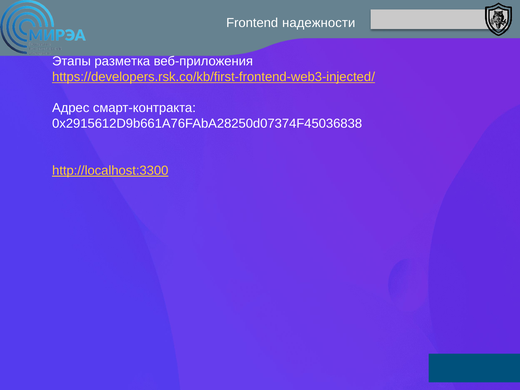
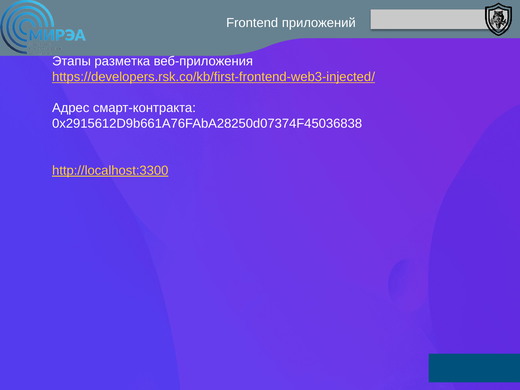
надежности: надежности -> приложений (319, 23)
